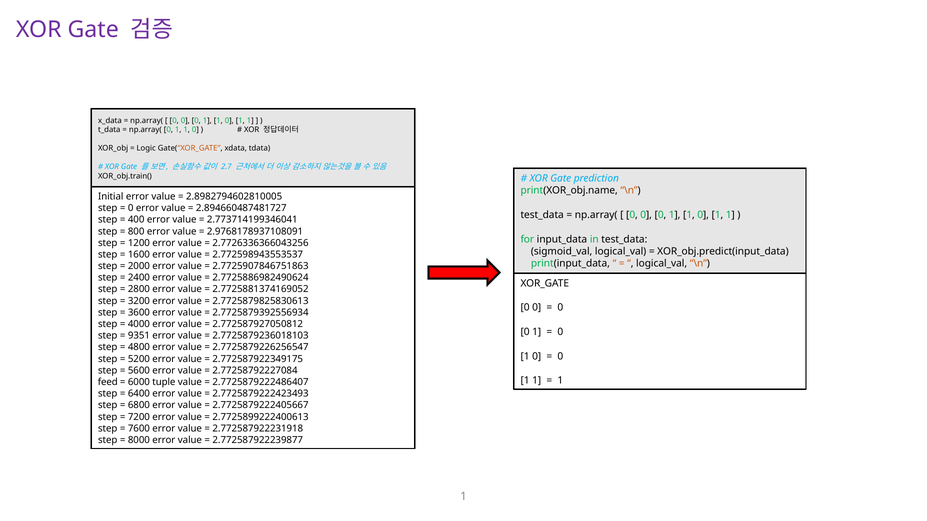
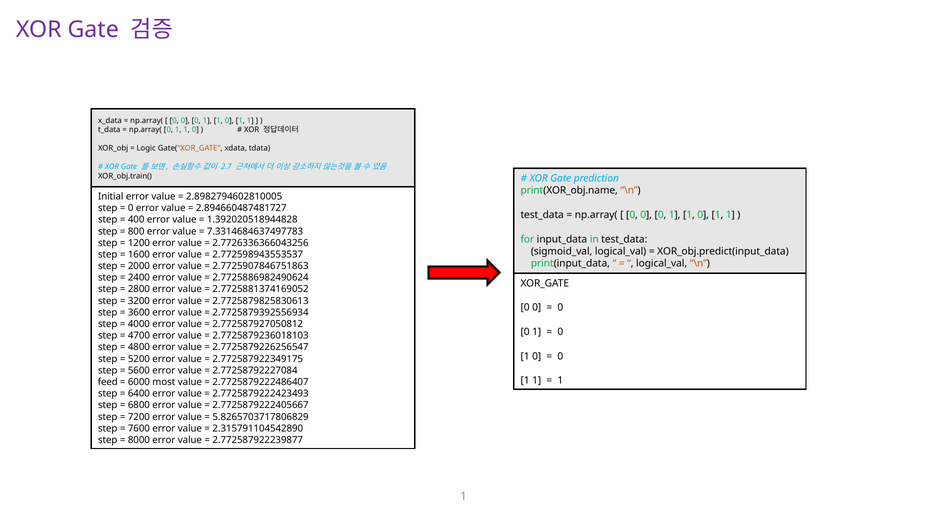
2.773714199346041: 2.773714199346041 -> 1.392020518944828 (252, 220)
2.9768178937108091: 2.9768178937108091 -> 7.3314684637497783 (255, 232)
9351: 9351 -> 4700 (139, 336)
tuple: tuple -> most (164, 382)
2.7725899222400613: 2.7725899222400613 -> 5.8265703717806829 (261, 417)
2.772587922231918: 2.772587922231918 -> 2.315791104542890 (258, 429)
